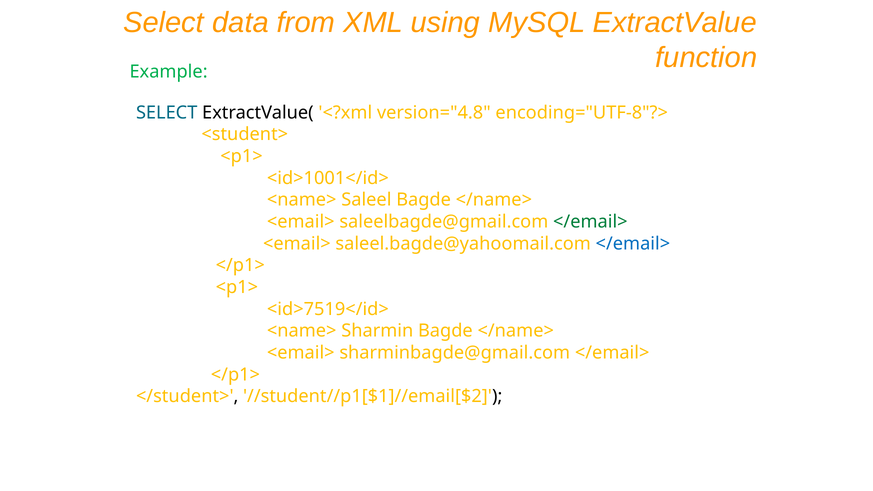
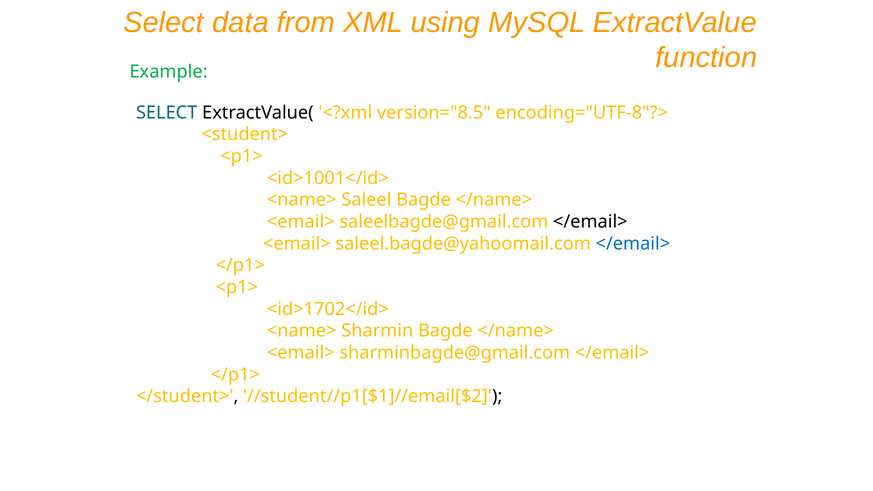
version="4.8: version="4.8 -> version="8.5 (434, 113)
</email> colour: green -> black (590, 222)
<id>7519</id>: <id>7519</id> -> <id>1702</id> (328, 309)
